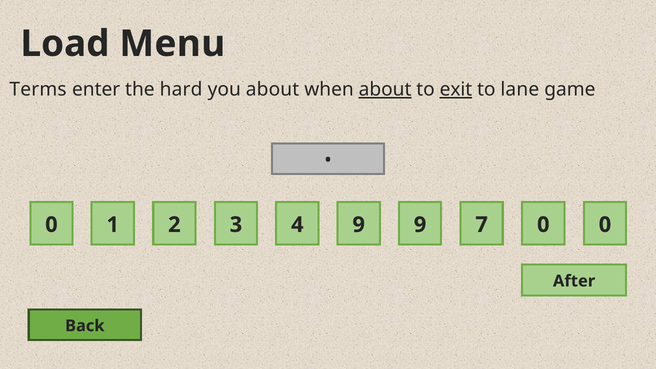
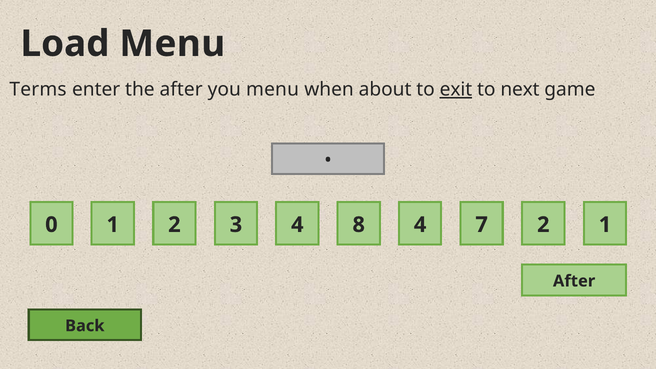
the hard: hard -> after (181, 89)
you about: about -> menu (273, 89)
about underline: present -> none (385, 89)
lane: lane -> next (520, 89)
4 9: 9 -> 8 (359, 225)
1 9: 9 -> 4 (420, 225)
7 0: 0 -> 2 (543, 225)
0: 0 -> 1 (605, 225)
